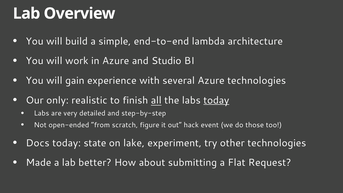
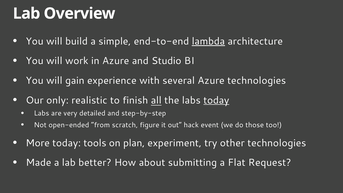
lambda underline: none -> present (208, 41)
Docs: Docs -> More (38, 143)
state: state -> tools (95, 143)
lake: lake -> plan (134, 143)
